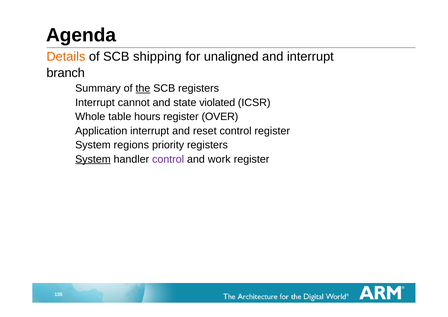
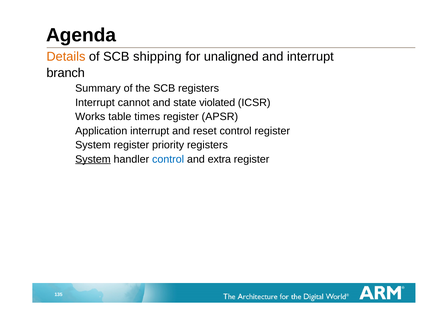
the underline: present -> none (143, 88)
Whole: Whole -> Works (90, 117)
hours: hours -> times (147, 117)
OVER: OVER -> APSR (220, 117)
System regions: regions -> register (131, 145)
control colour: purple -> blue (168, 159)
work: work -> extra (219, 159)
